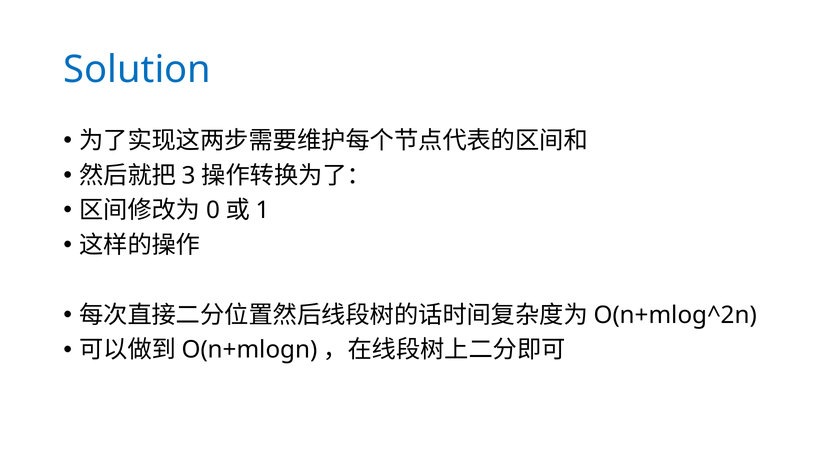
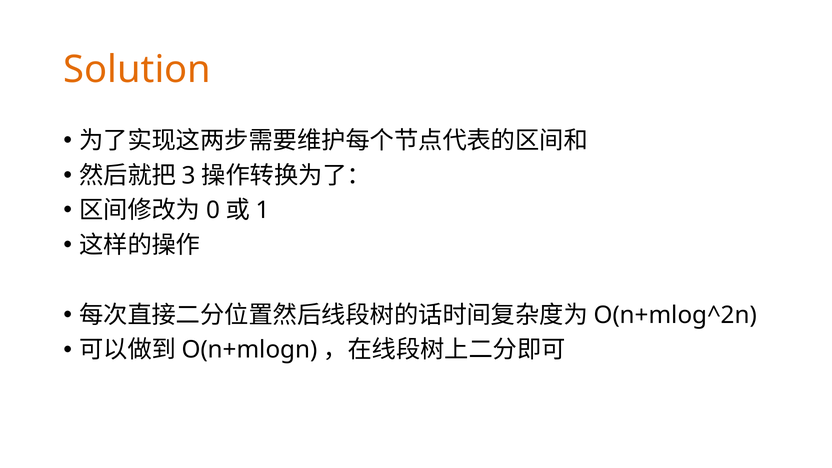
Solution colour: blue -> orange (137, 70)
